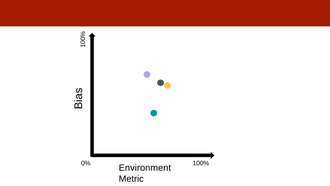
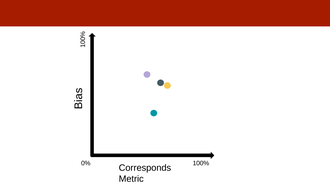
Environment: Environment -> Corresponds (145, 167)
